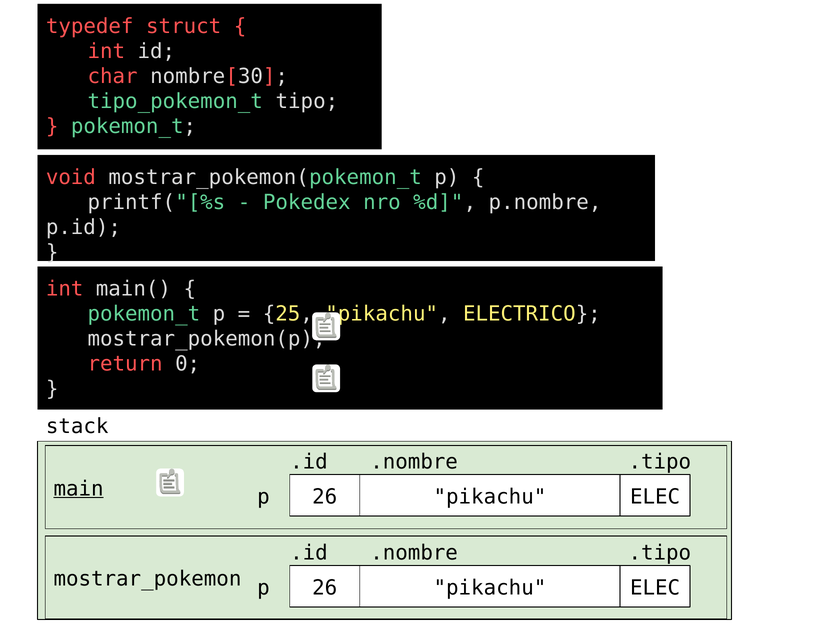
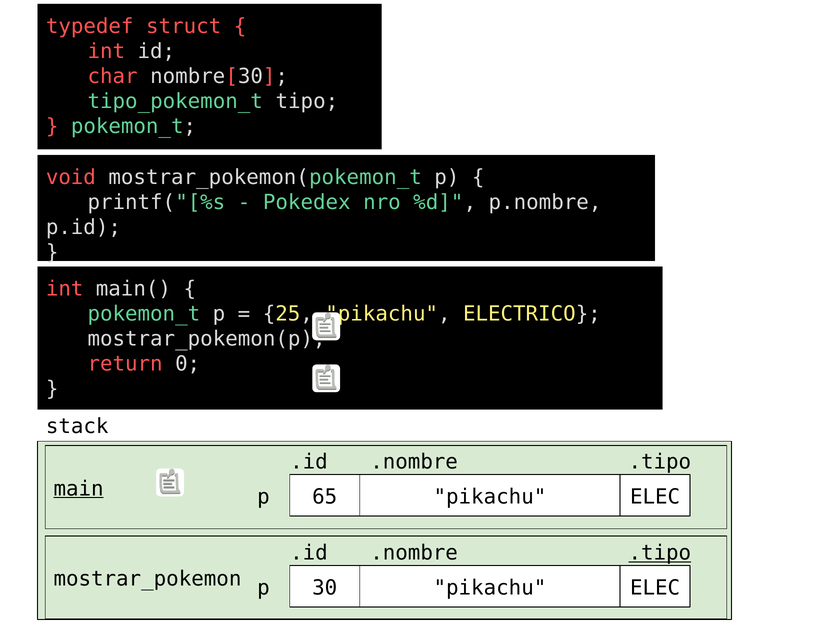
26: 26 -> 65 (325, 497)
.tipo underline: none -> present (660, 553)
26: 26 -> 30 (325, 588)
